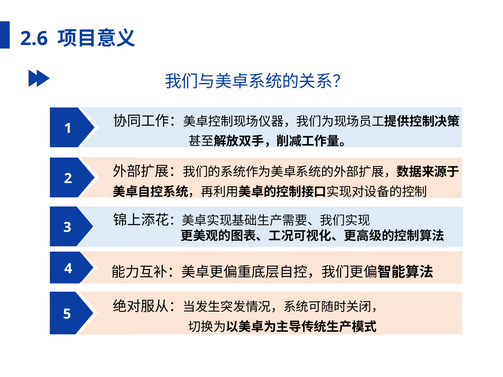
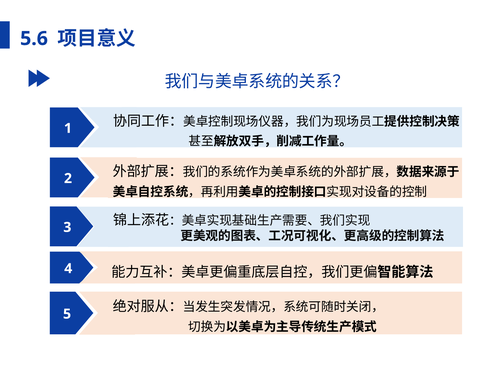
2.6: 2.6 -> 5.6 (34, 39)
